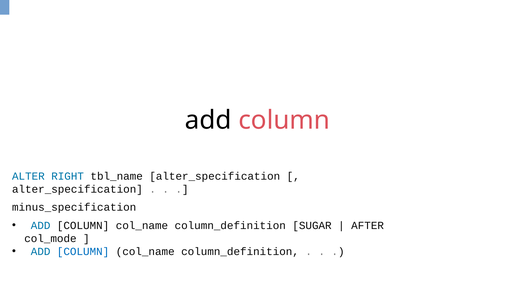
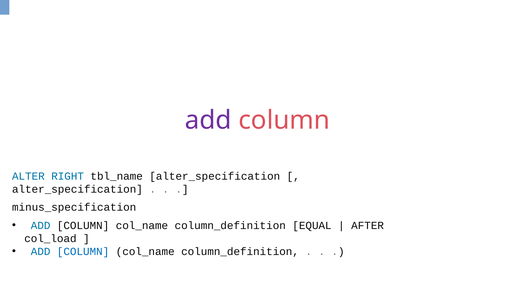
add colour: black -> purple (208, 121)
SUGAR: SUGAR -> EQUAL (312, 226)
col_mode: col_mode -> col_load (50, 239)
